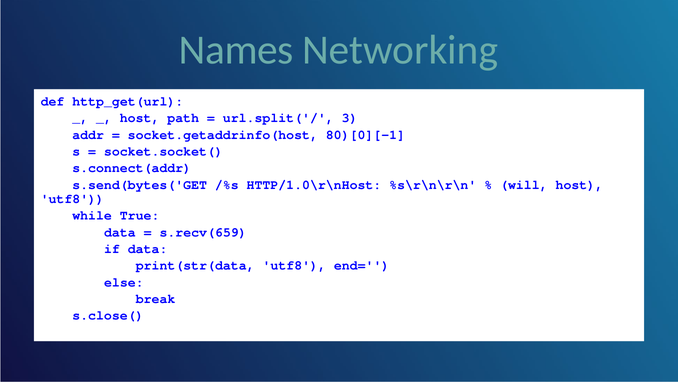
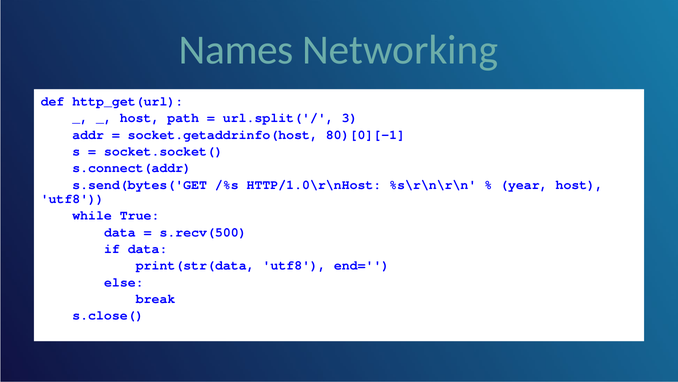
will: will -> year (524, 184)
s.recv(659: s.recv(659 -> s.recv(500 (203, 232)
